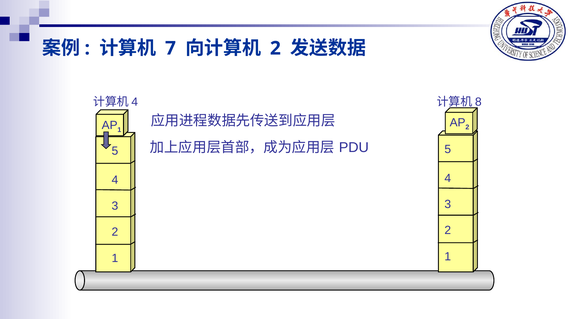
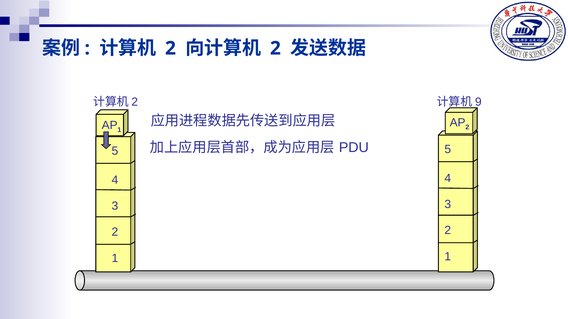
7: 7 -> 2 (170, 48)
4: 4 -> 2 (135, 102)
8: 8 -> 9 (478, 102)
